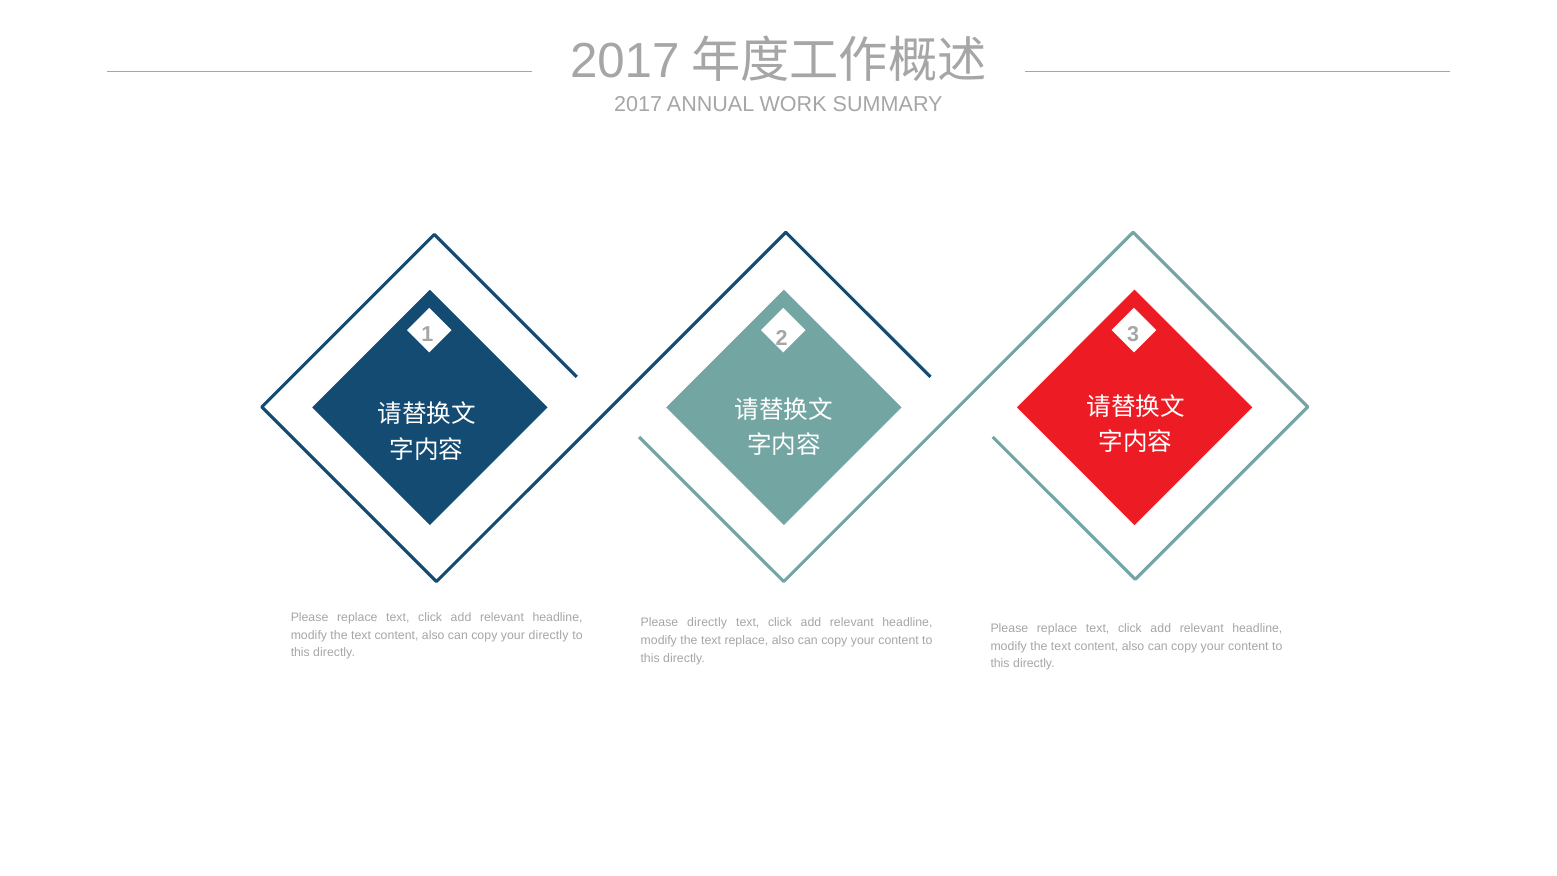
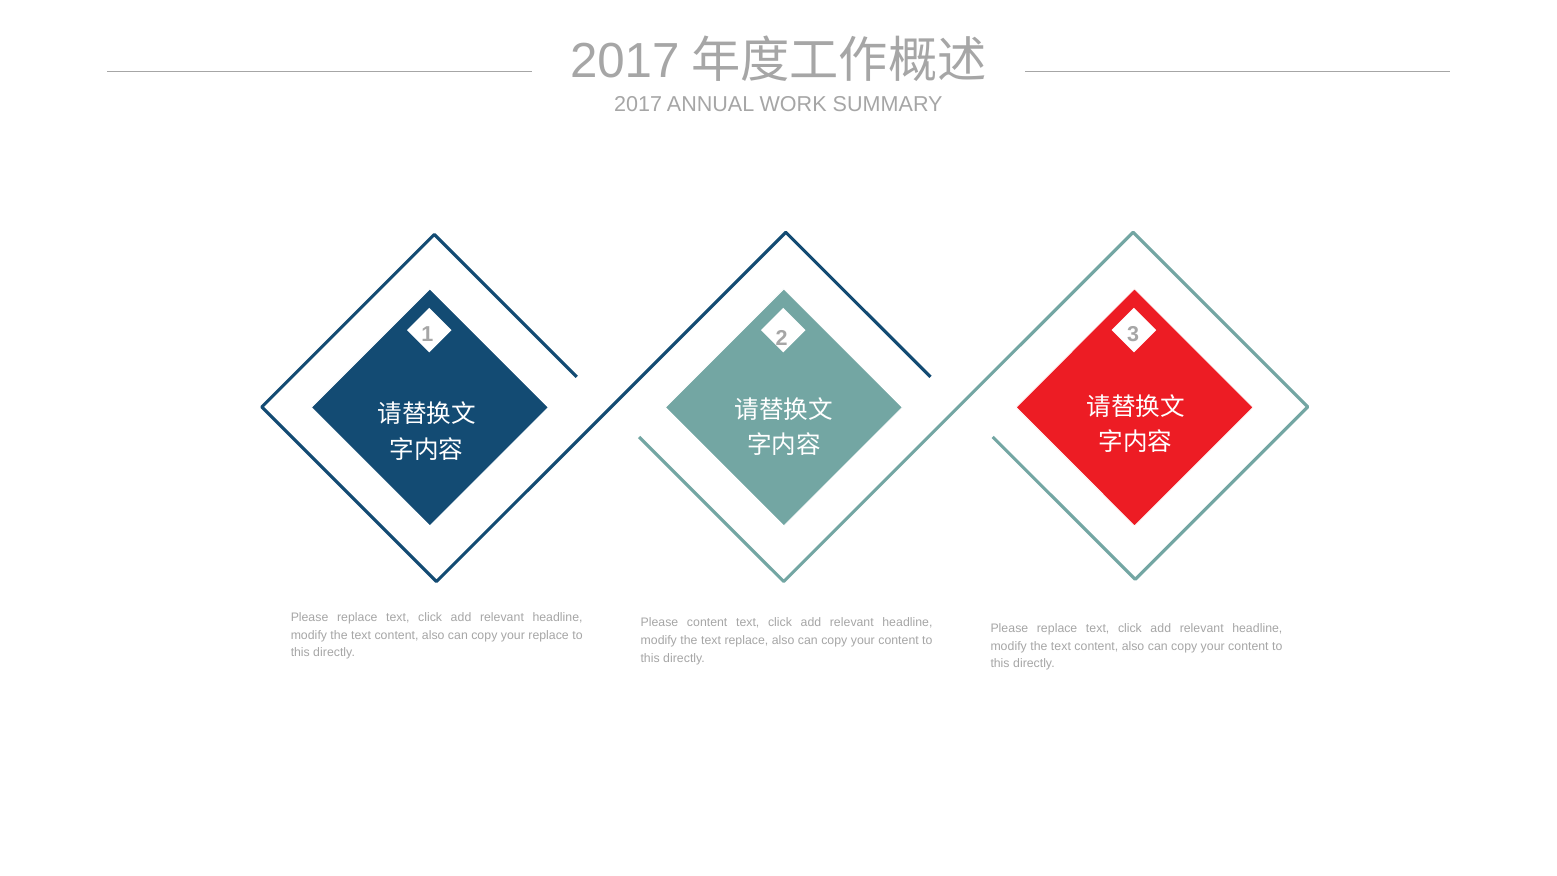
Please directly: directly -> content (707, 623)
your directly: directly -> replace (549, 635)
